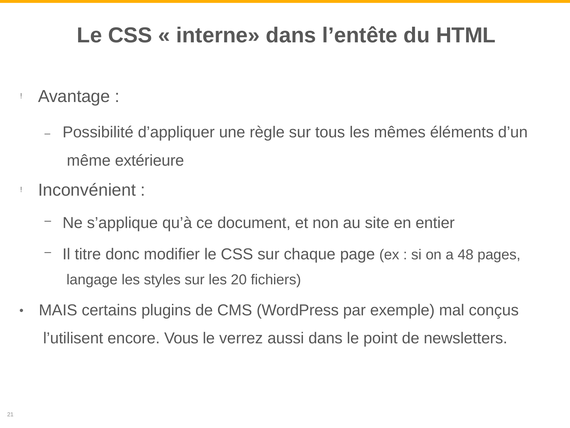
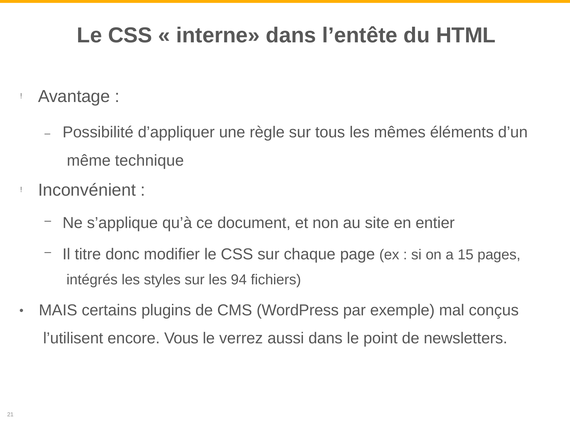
extérieure: extérieure -> technique (149, 160)
48: 48 -> 15 (466, 255)
langage: langage -> intégrés (92, 279)
20: 20 -> 94 (239, 279)
